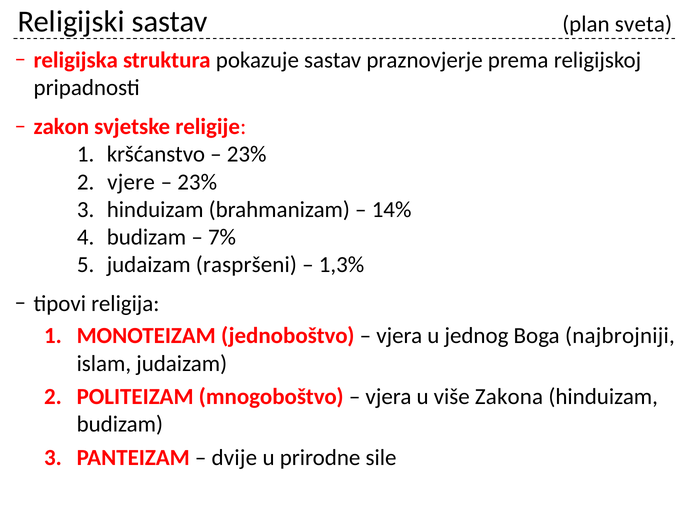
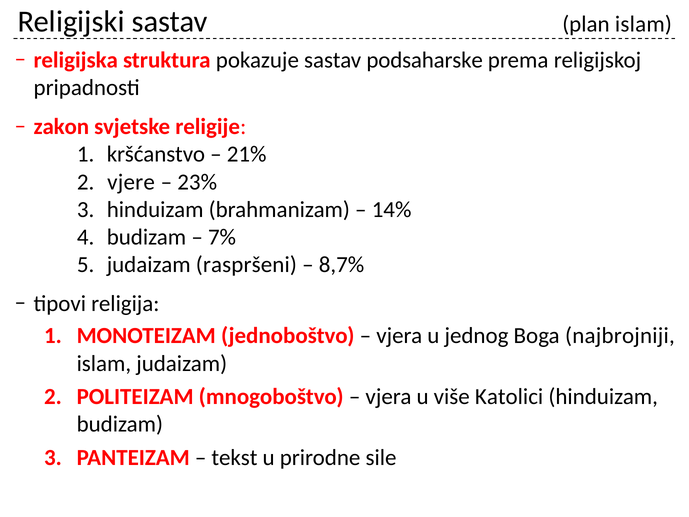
plan sveta: sveta -> islam (643, 24)
praznovjerje: praznovjerje -> podsaharske (425, 60)
23%: 23% -> 21% (247, 154)
1,3%: 1,3% -> 8,7% (342, 265)
Zakona: Zakona -> Katolici (509, 397)
dvije: dvije -> tekst (234, 457)
